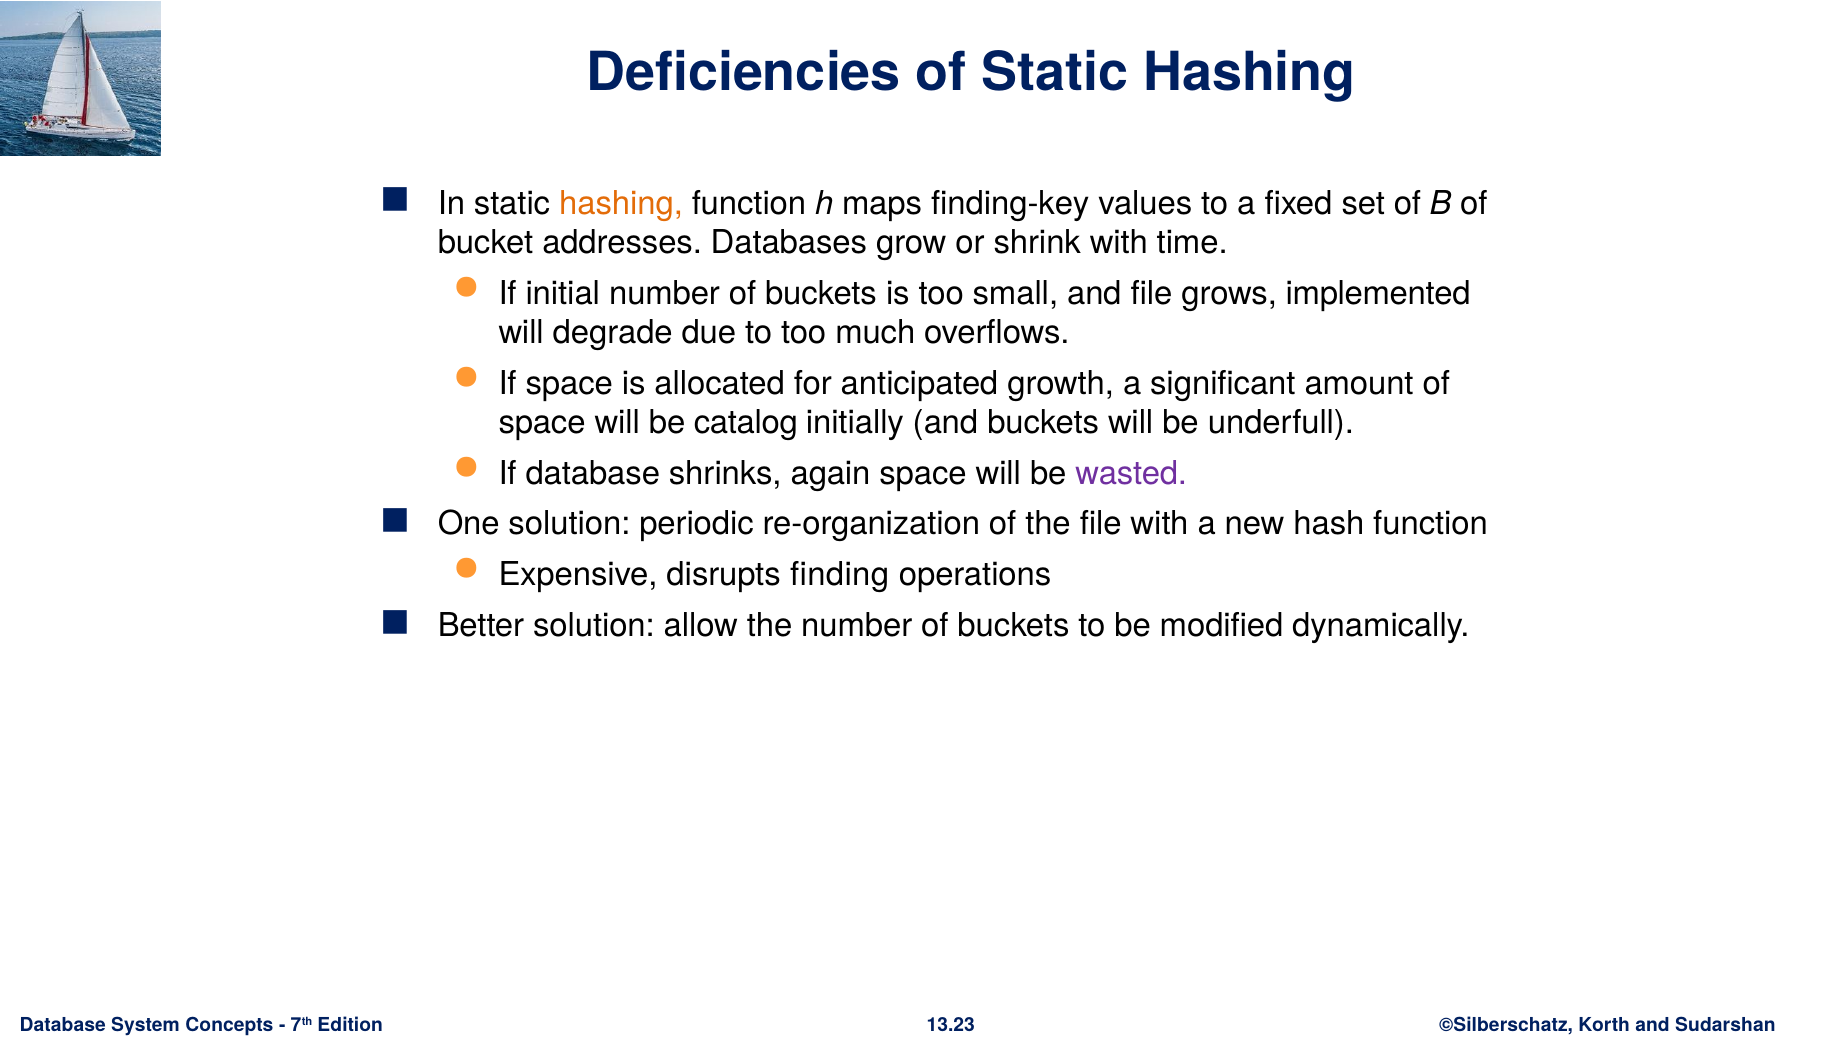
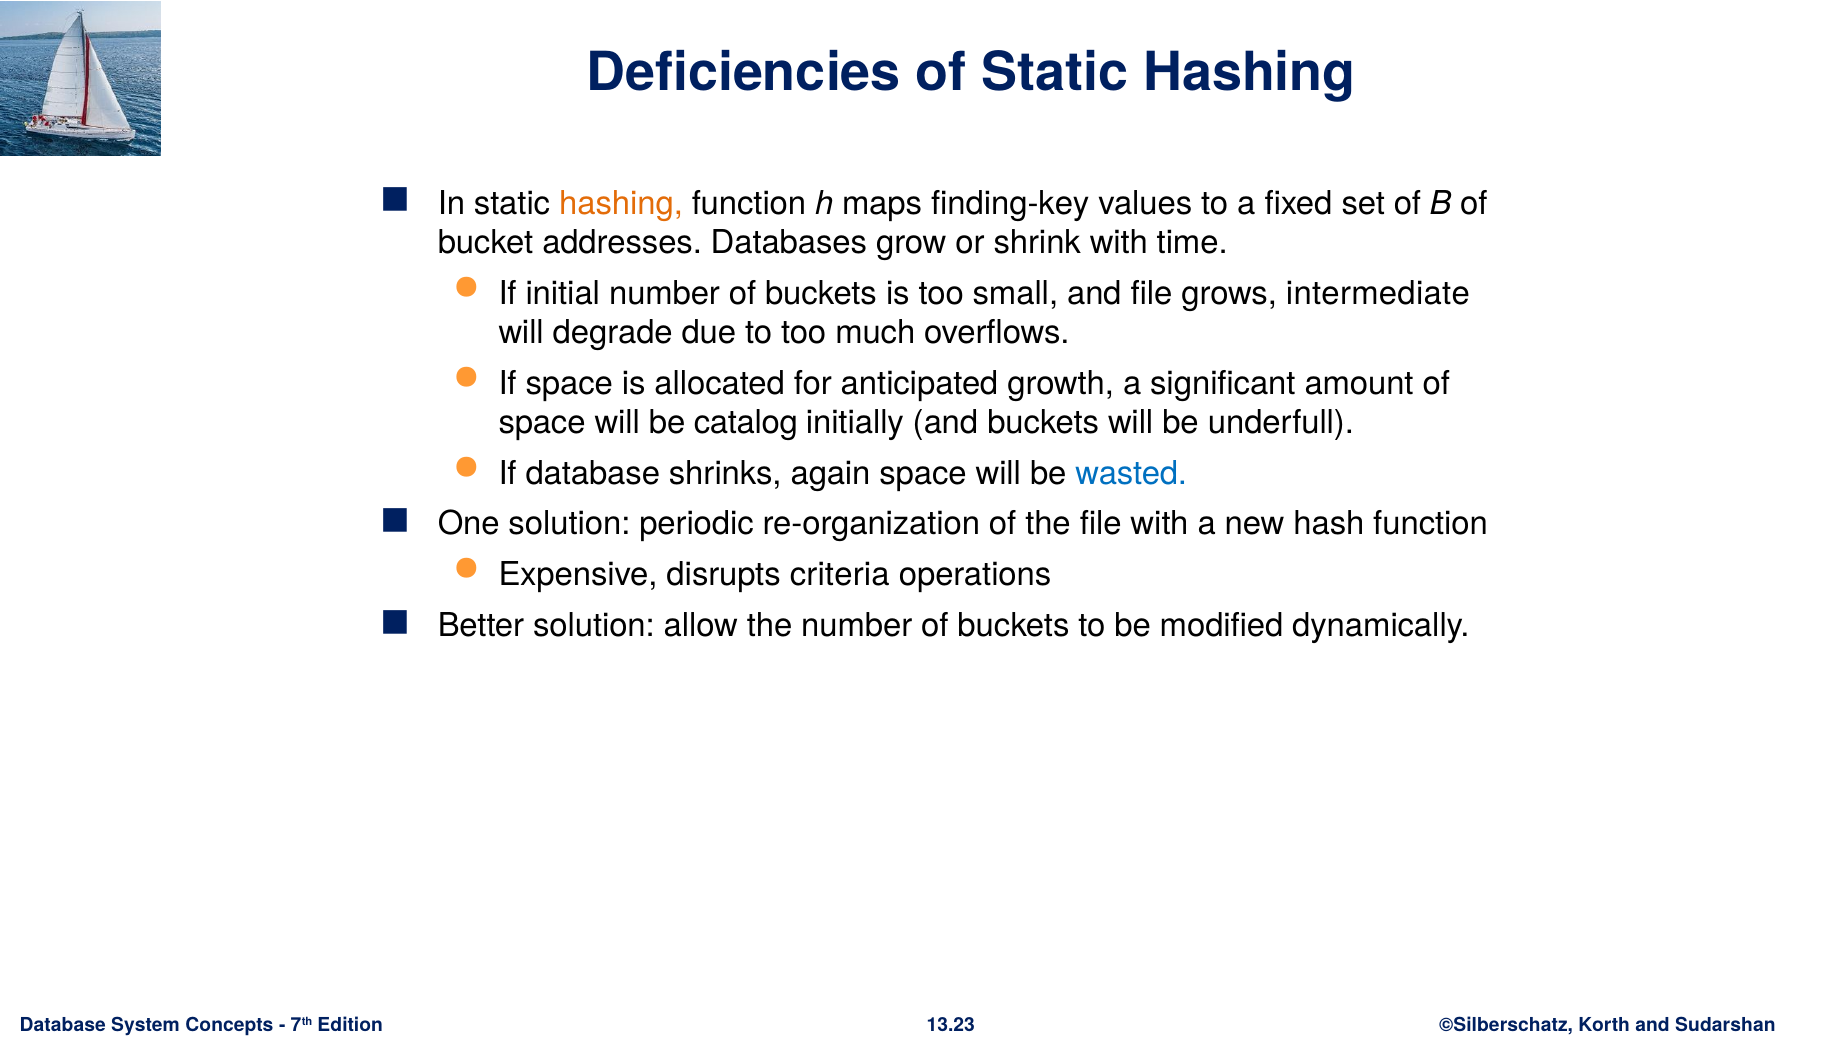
implemented: implemented -> intermediate (1378, 293)
wasted colour: purple -> blue (1131, 473)
finding: finding -> criteria (840, 575)
